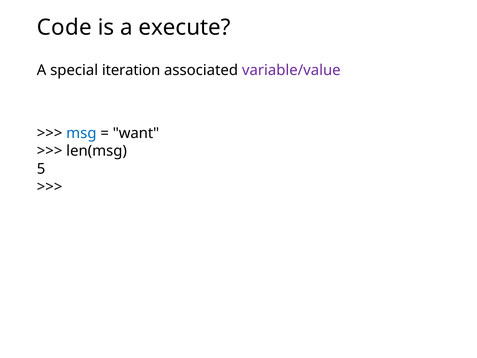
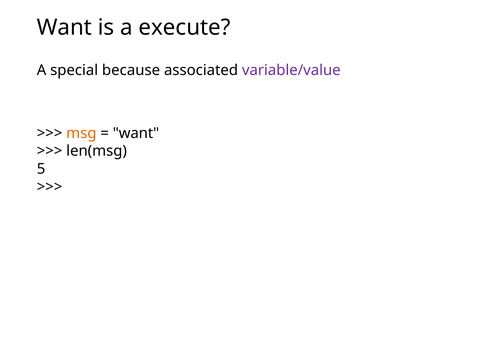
Code: Code -> Want (64, 27)
iteration: iteration -> because (131, 70)
msg colour: blue -> orange (81, 133)
